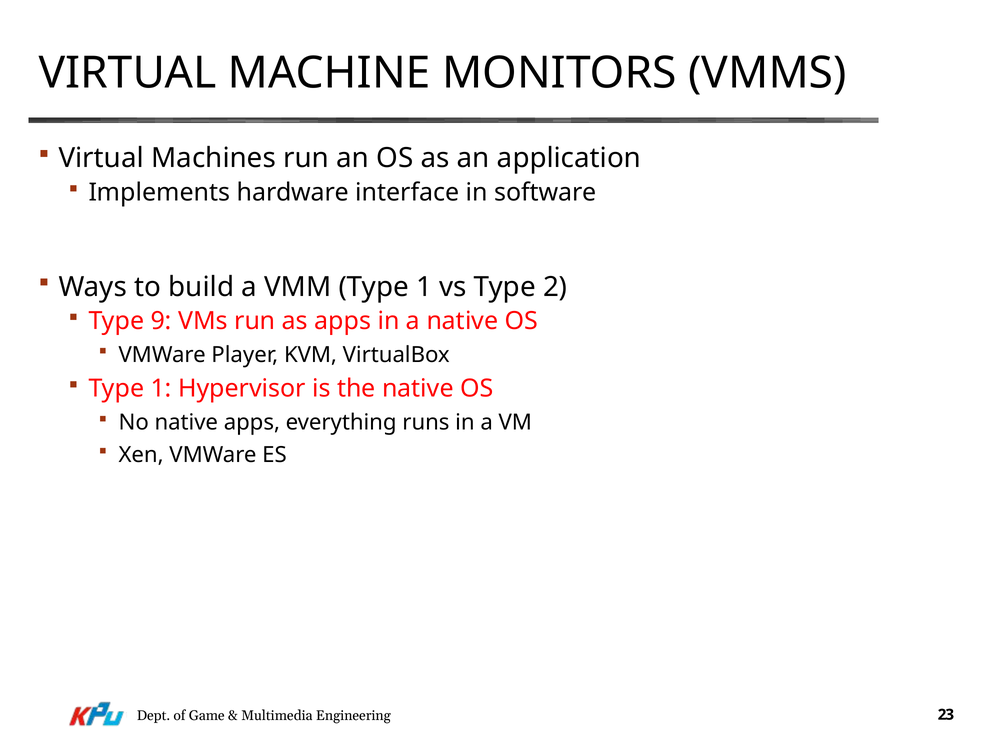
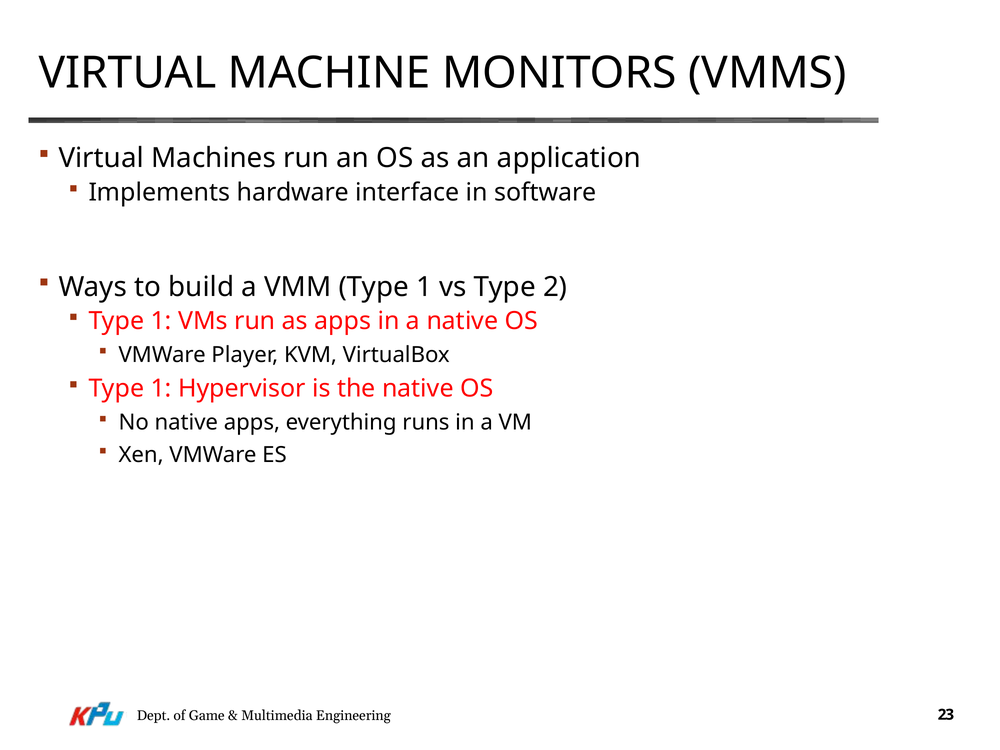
9: 9 -> 1 (161, 321)
